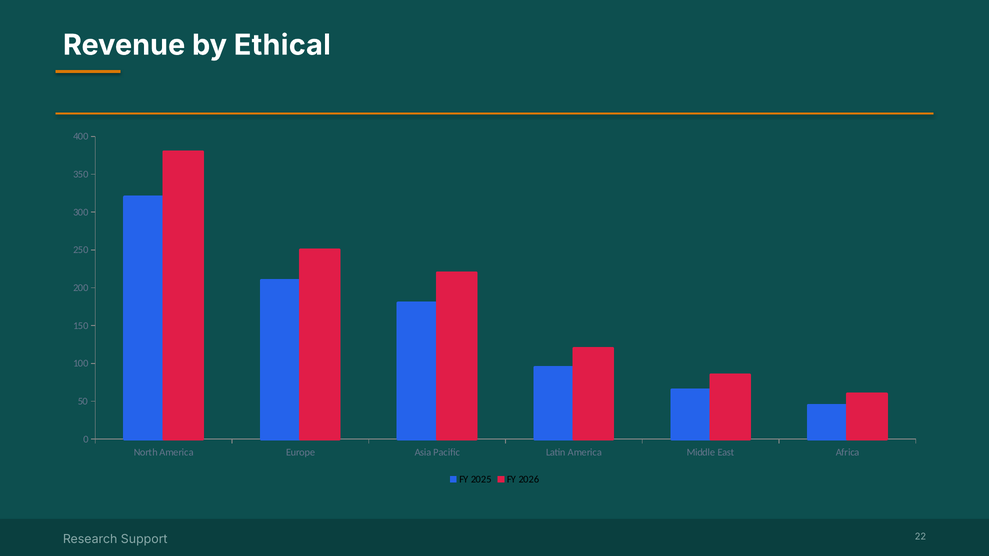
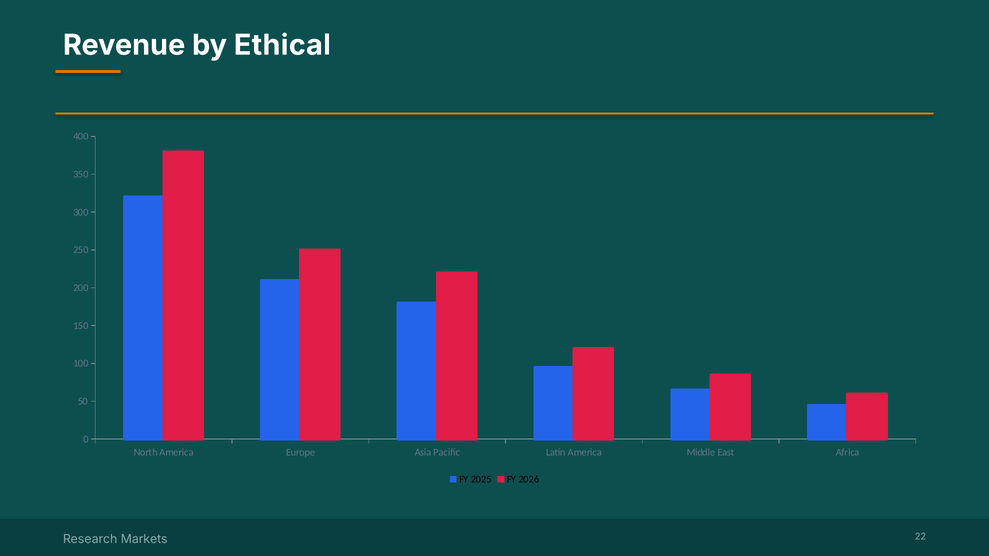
Support: Support -> Markets (144, 539)
